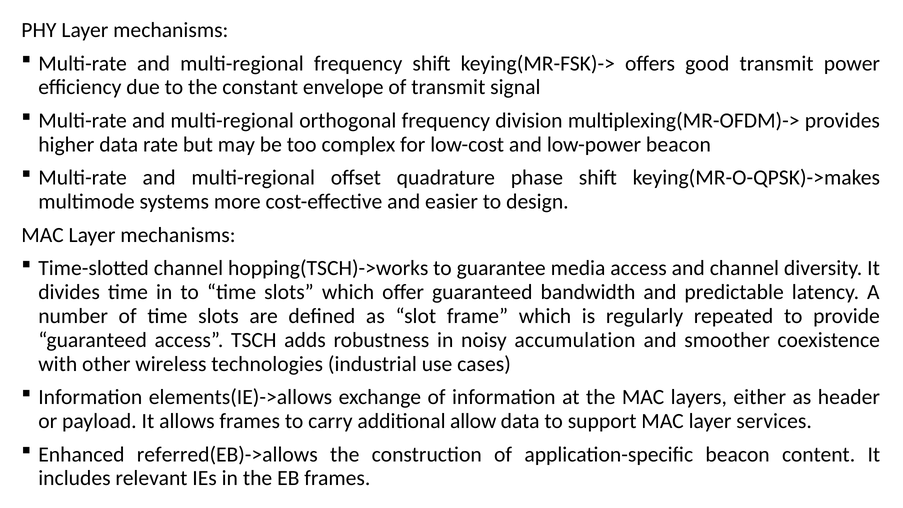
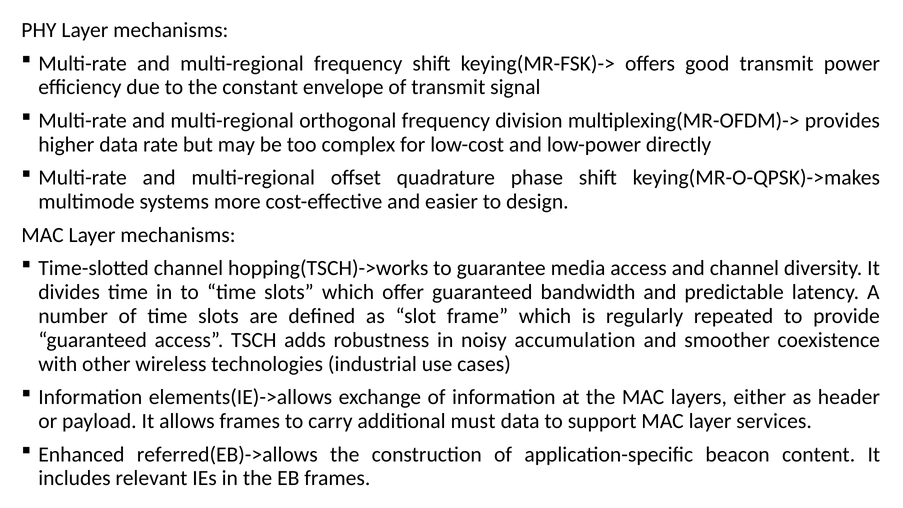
low-power beacon: beacon -> directly (679, 145)
allow: allow -> must (473, 421)
